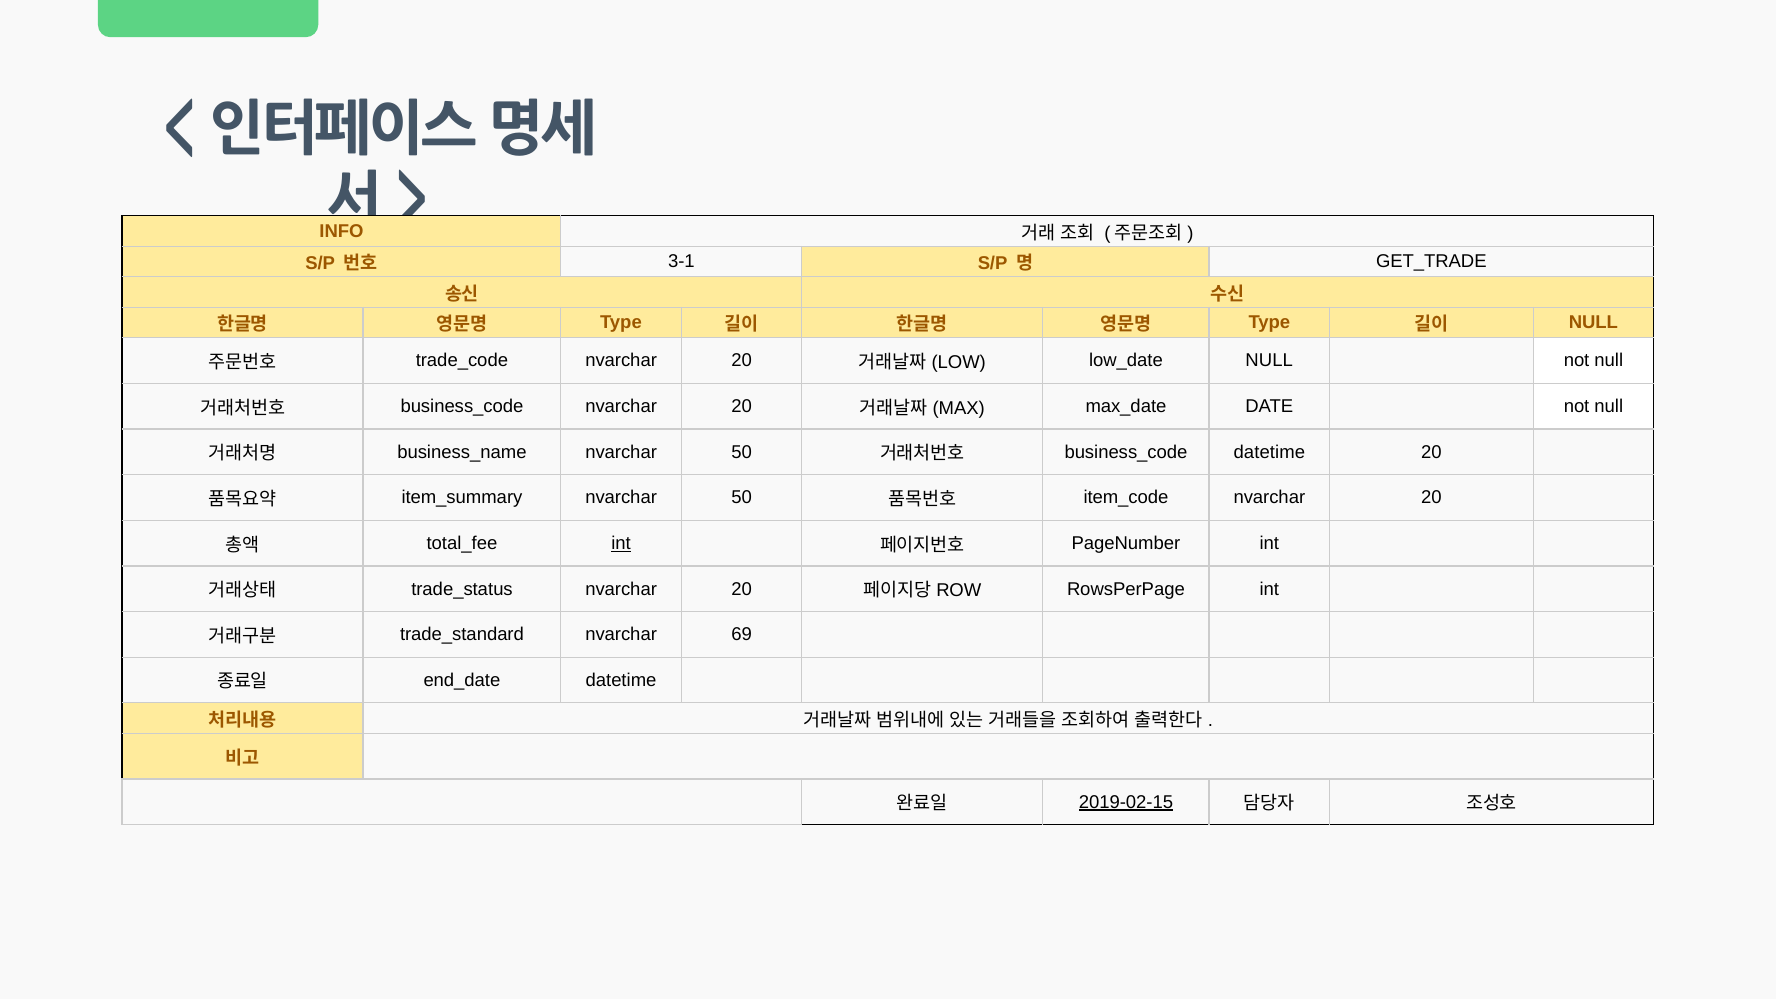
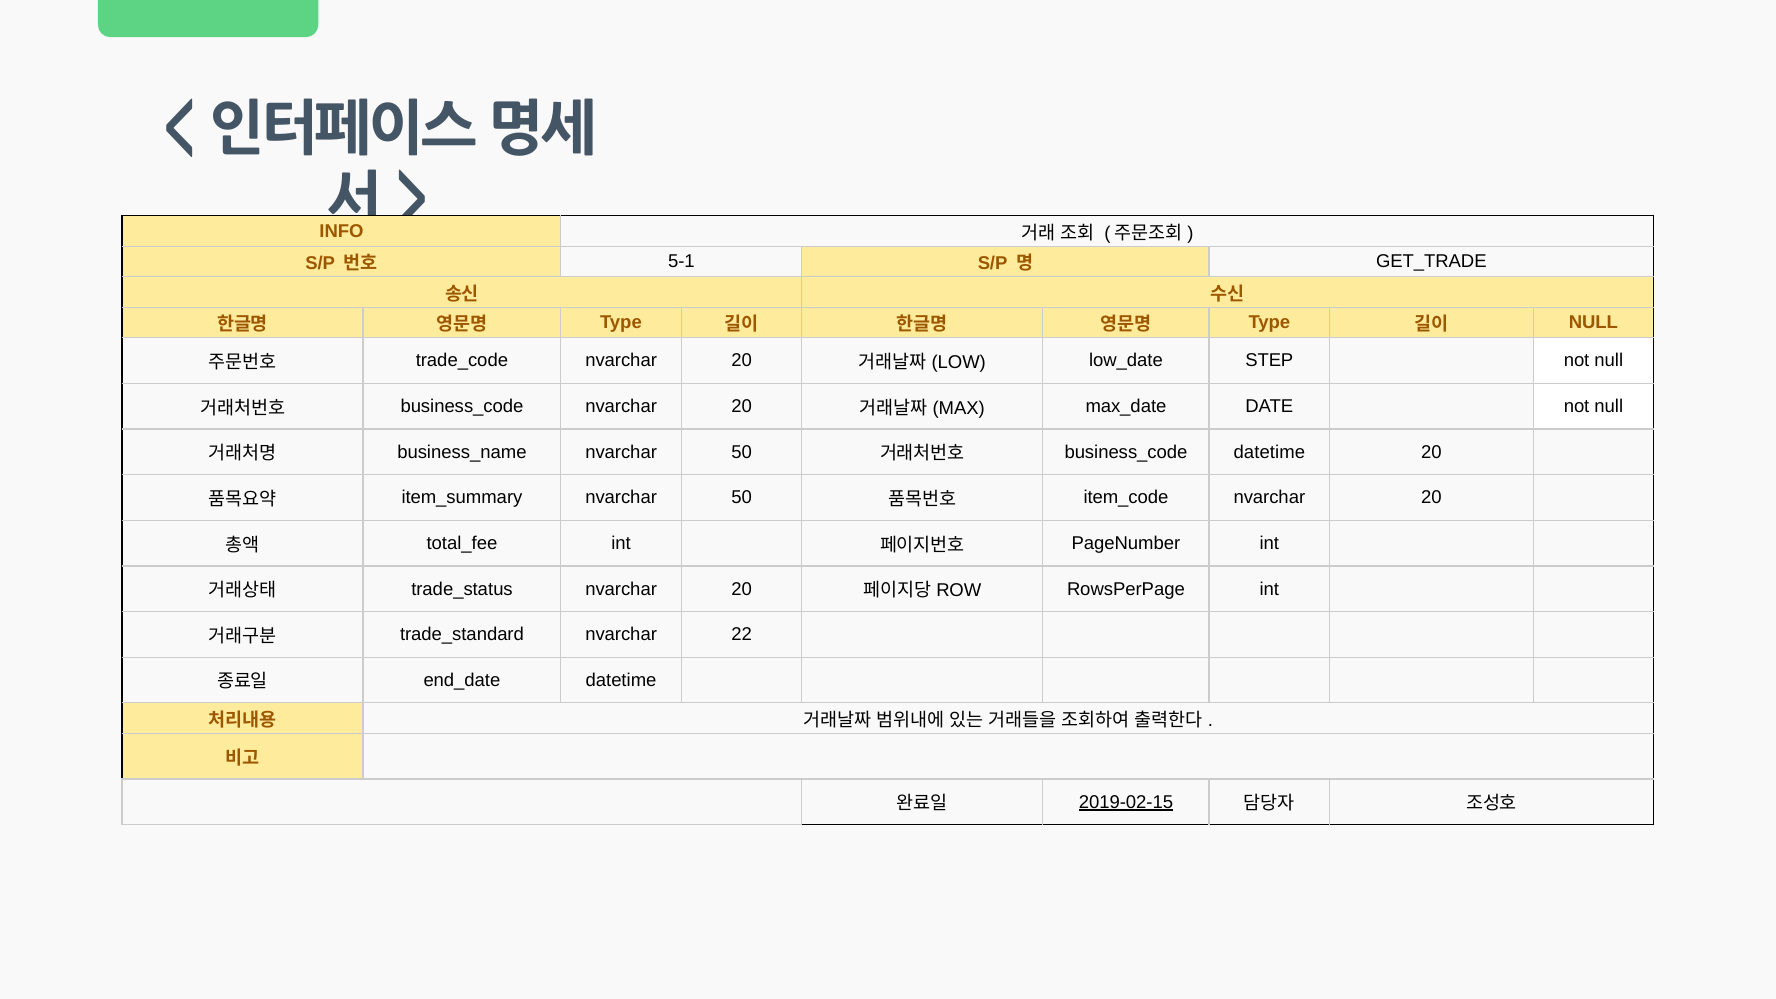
3-1: 3-1 -> 5-1 (681, 262)
NULL: NULL -> STEP (1269, 361)
int underline: present -> none (621, 543)
69: 69 -> 22 (742, 635)
